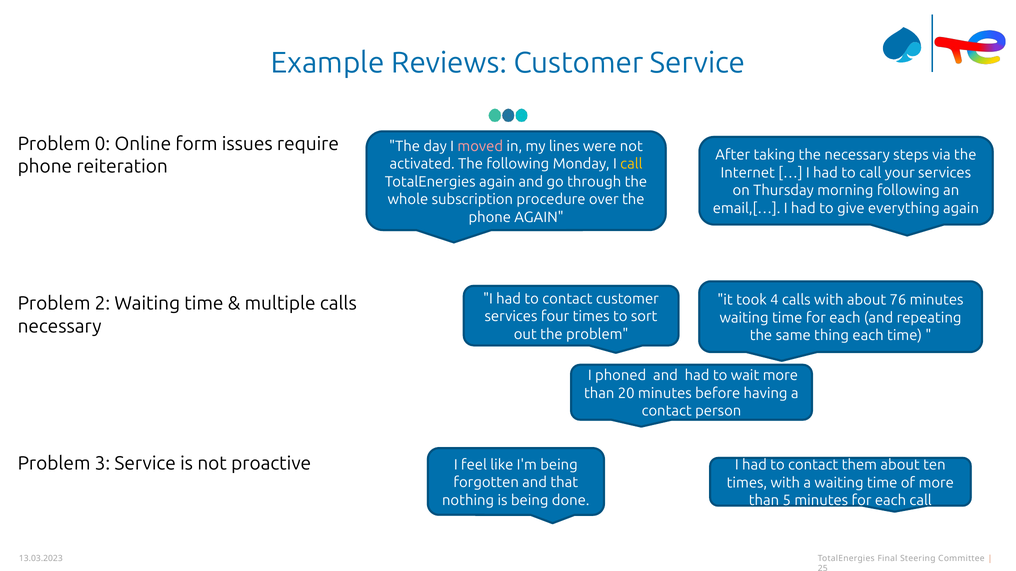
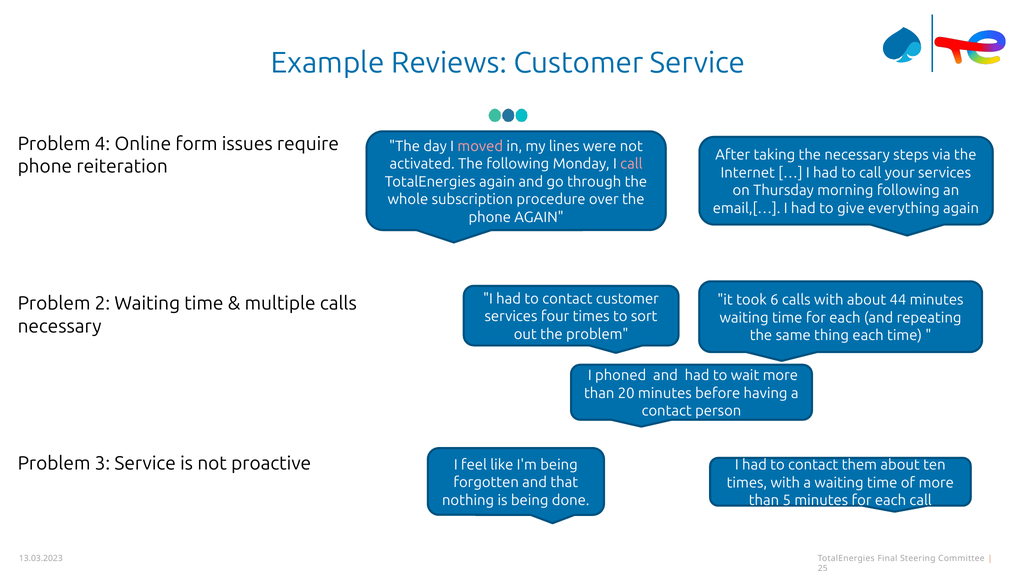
0: 0 -> 4 (102, 144)
call colour: yellow -> pink (631, 164)
4: 4 -> 6 (774, 300)
76: 76 -> 44 (898, 300)
